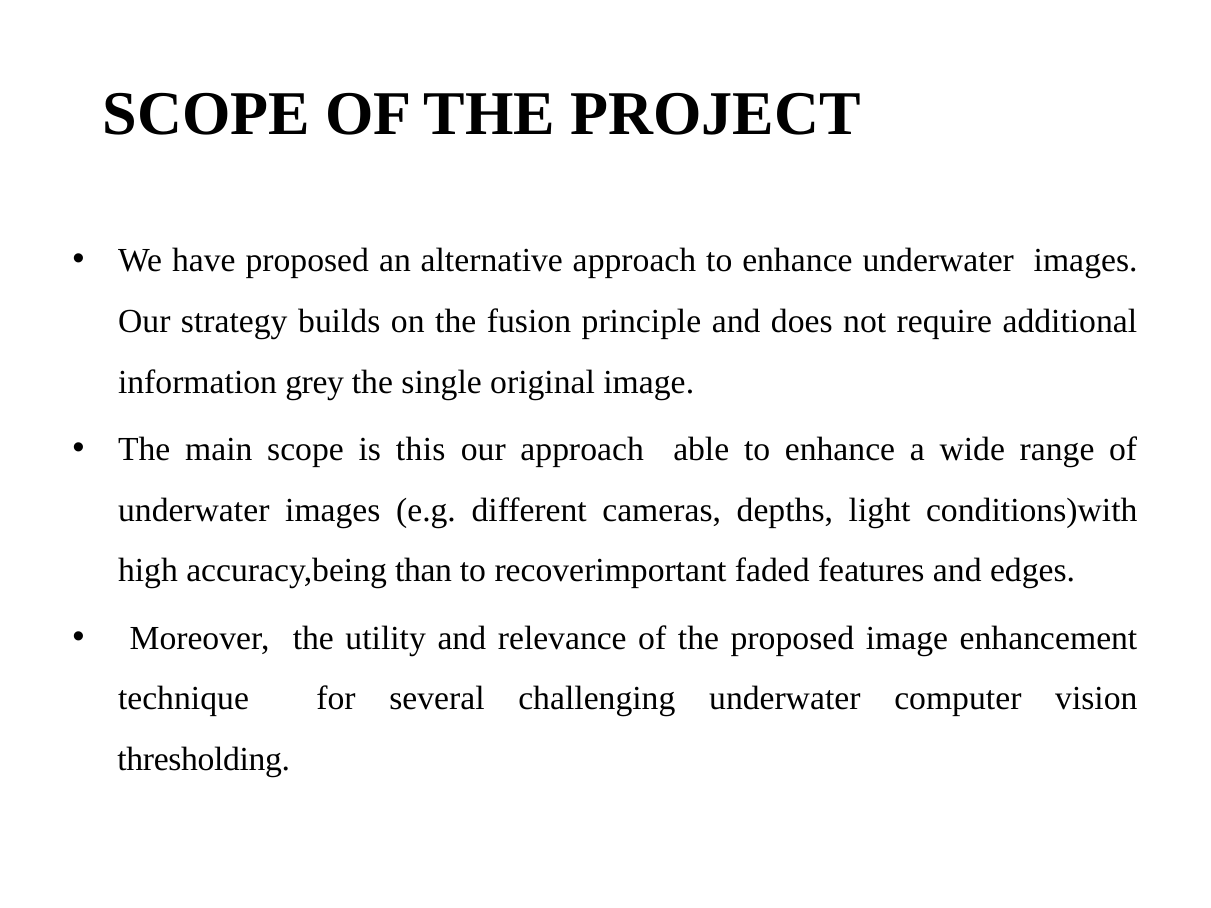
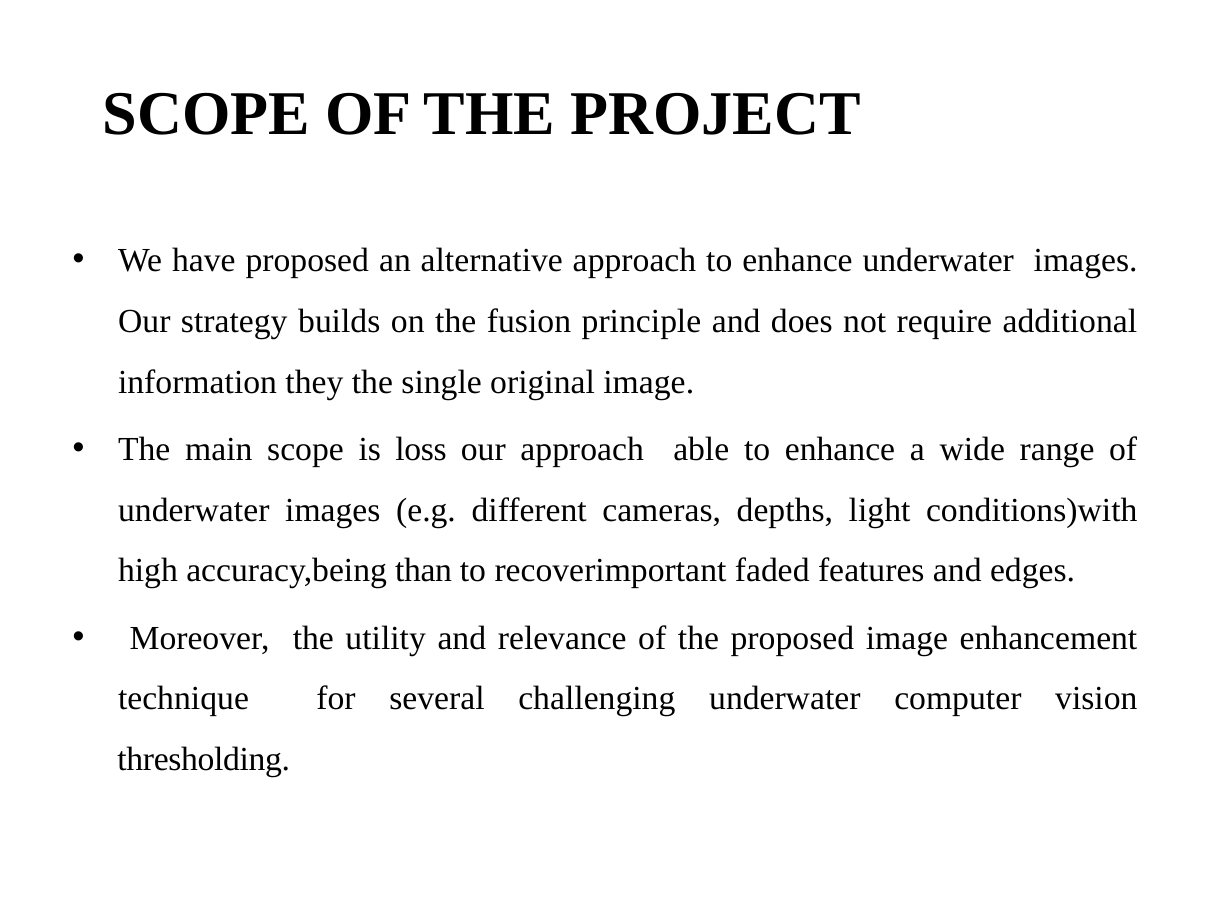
grey: grey -> they (314, 382)
this: this -> loss (421, 449)
